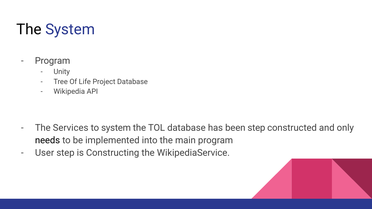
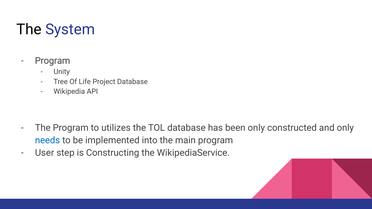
The Services: Services -> Program (71, 128)
to system: system -> utilizes (116, 128)
been step: step -> only (256, 128)
needs colour: black -> blue (48, 140)
